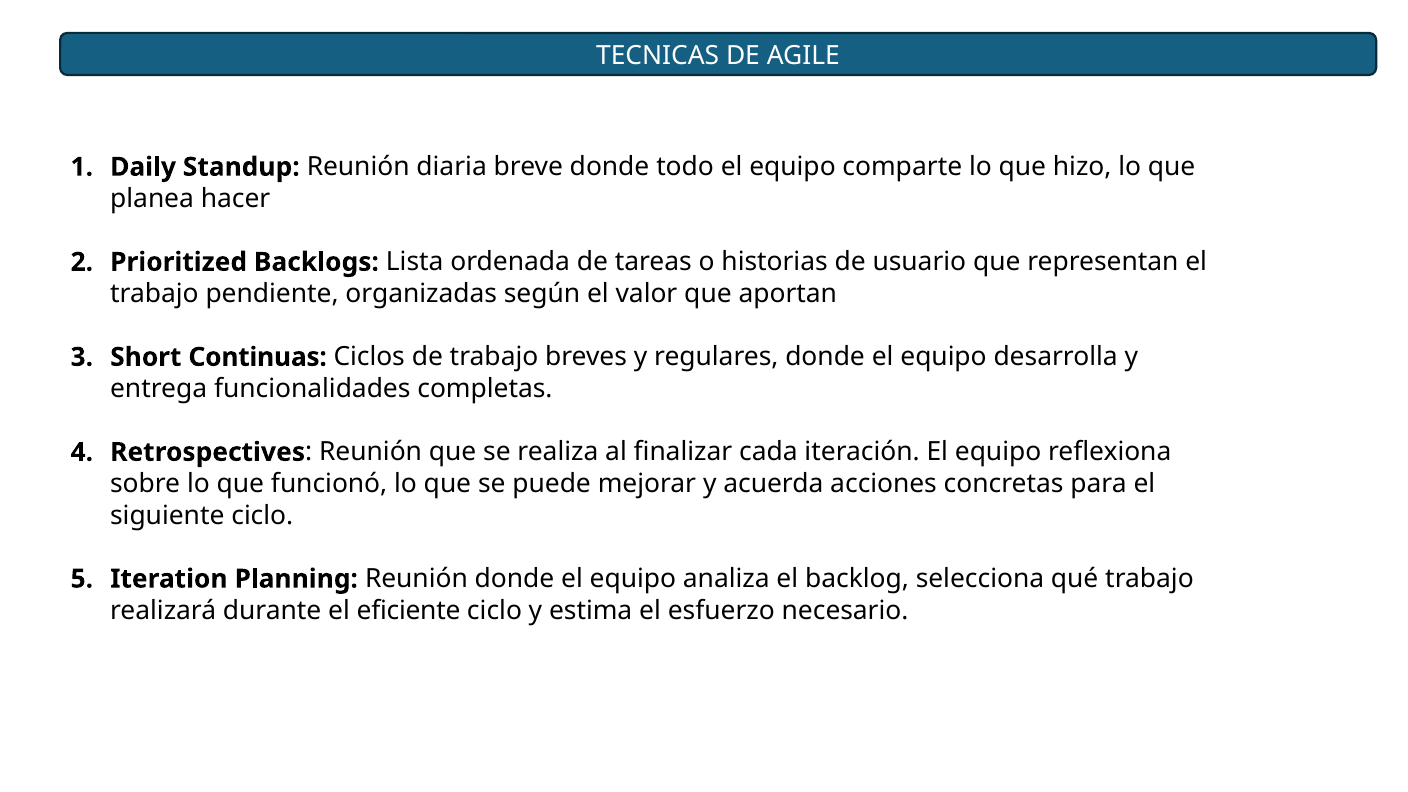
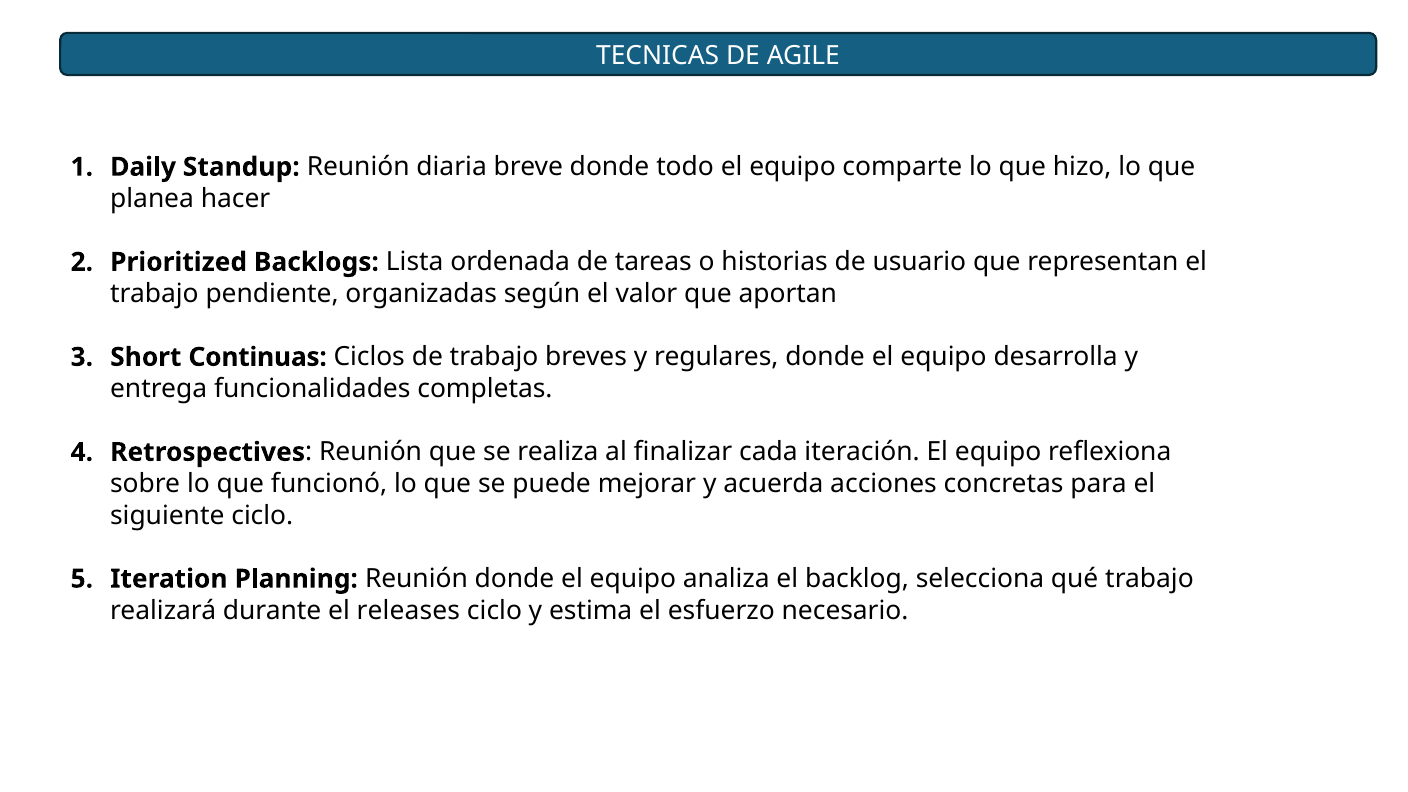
eficiente: eficiente -> releases (408, 611)
